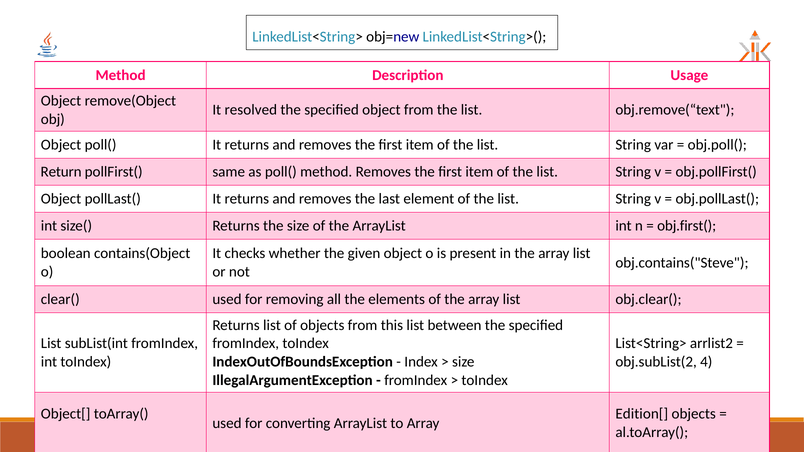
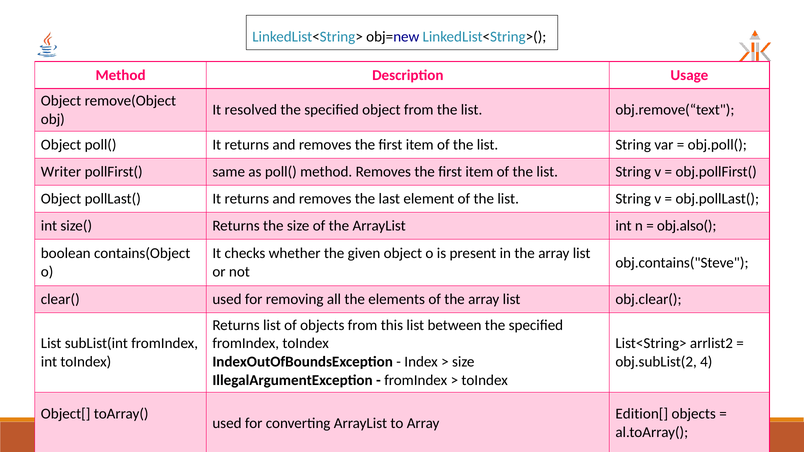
Return: Return -> Writer (61, 172)
obj.first(: obj.first( -> obj.also( (687, 226)
